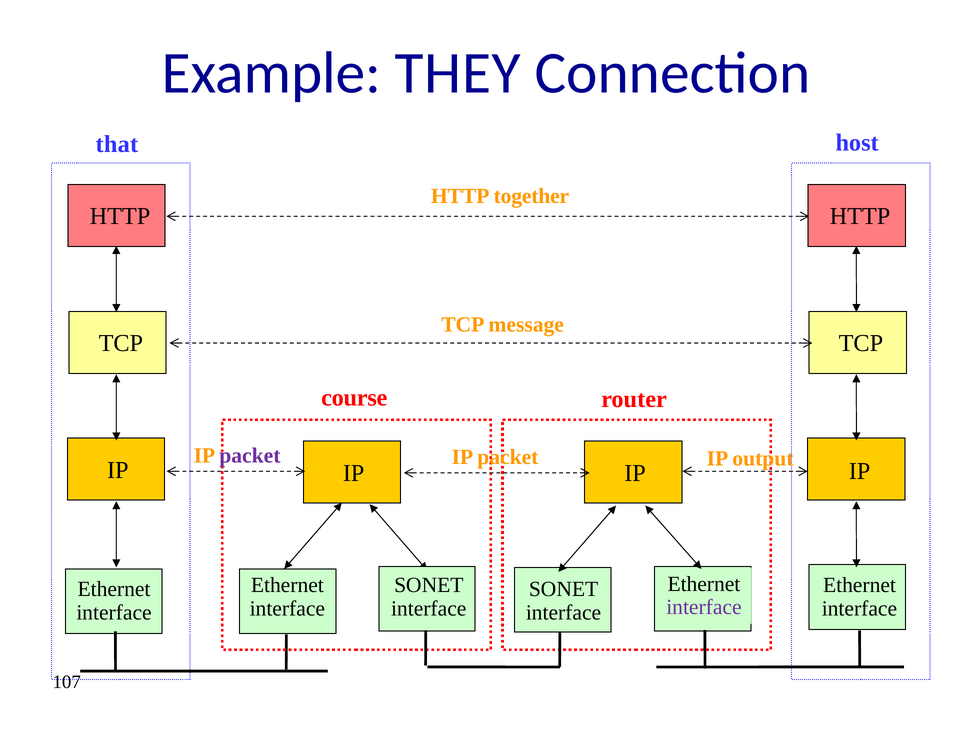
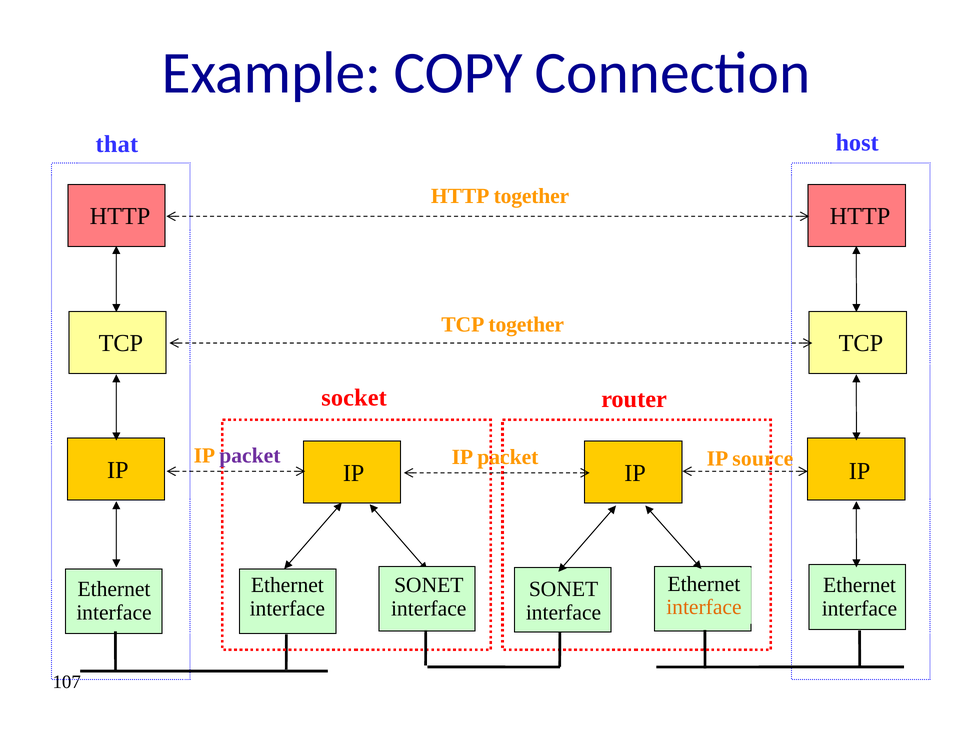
THEY: THEY -> COPY (458, 73)
TCP message: message -> together (526, 324)
course: course -> socket (354, 398)
output: output -> source (763, 459)
interface colour: purple -> orange (704, 607)
